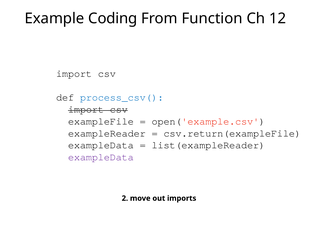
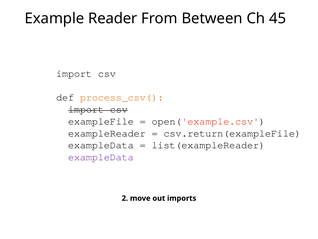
Coding: Coding -> Reader (113, 18)
Function: Function -> Between (212, 18)
12: 12 -> 45 (278, 18)
process_csv( colour: blue -> orange (122, 97)
